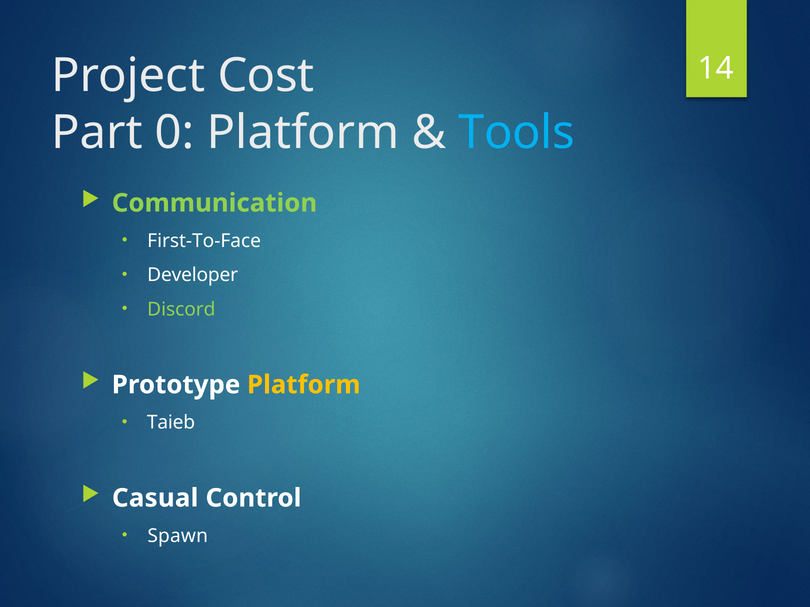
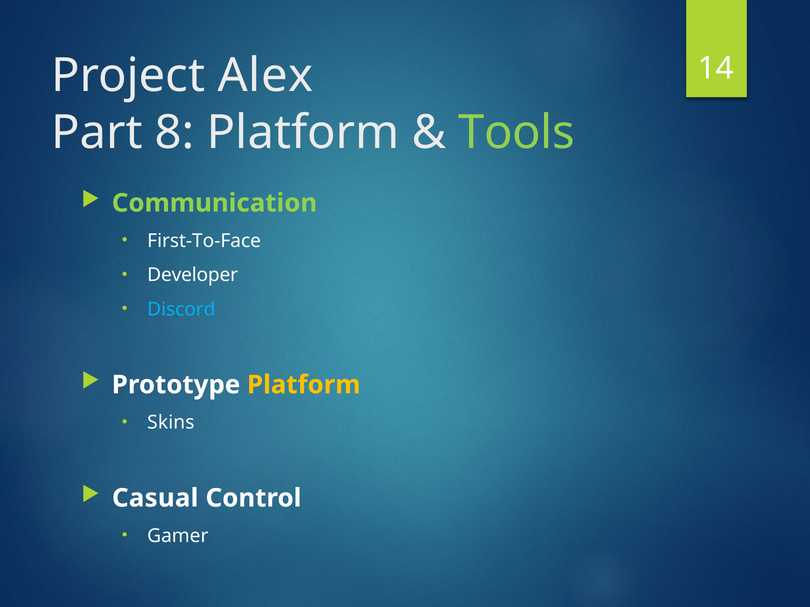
Cost: Cost -> Alex (266, 76)
0: 0 -> 8 (175, 133)
Tools colour: light blue -> light green (516, 133)
Discord colour: light green -> light blue (181, 309)
Taieb: Taieb -> Skins (171, 423)
Spawn: Spawn -> Gamer (178, 536)
